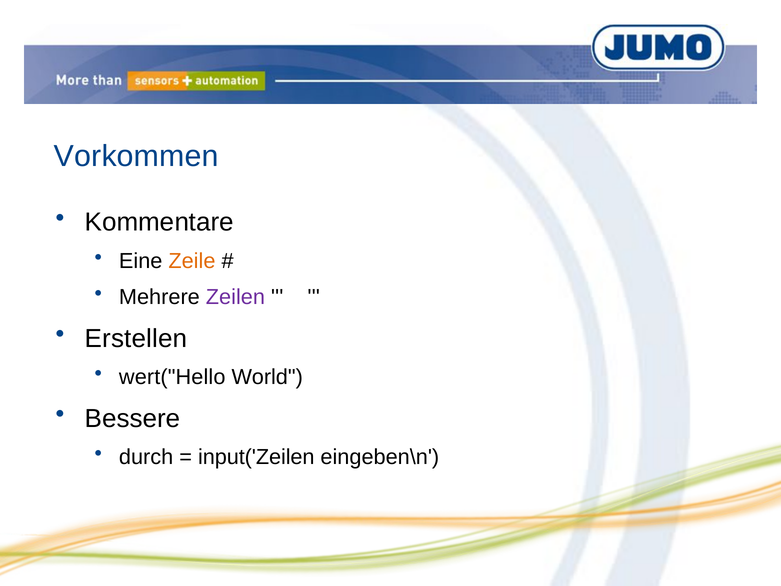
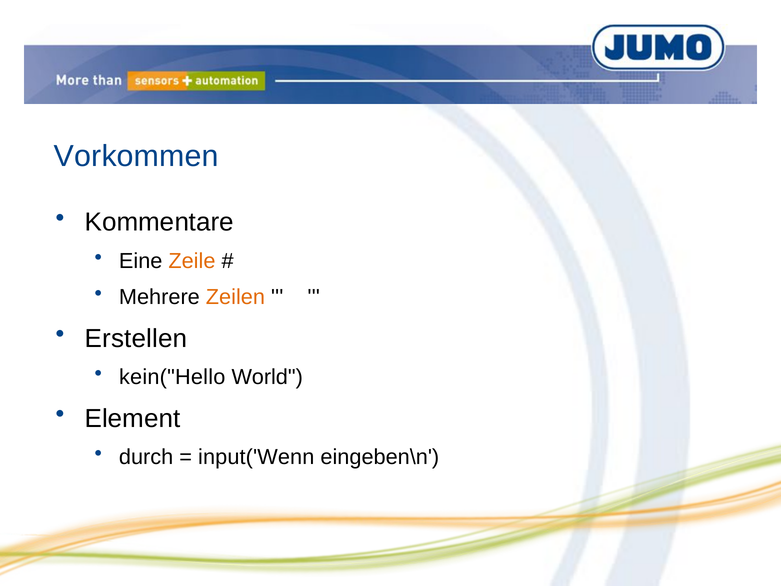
Zeilen colour: purple -> orange (235, 297)
wert("Hello: wert("Hello -> kein("Hello (172, 377)
Bessere: Bessere -> Element (133, 418)
input('Zeilen: input('Zeilen -> input('Wenn (256, 457)
